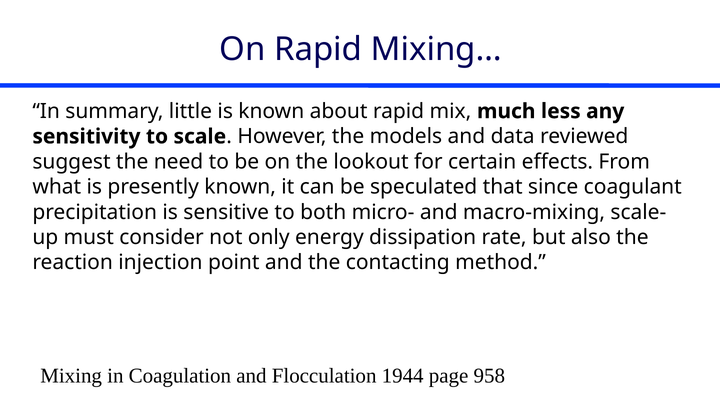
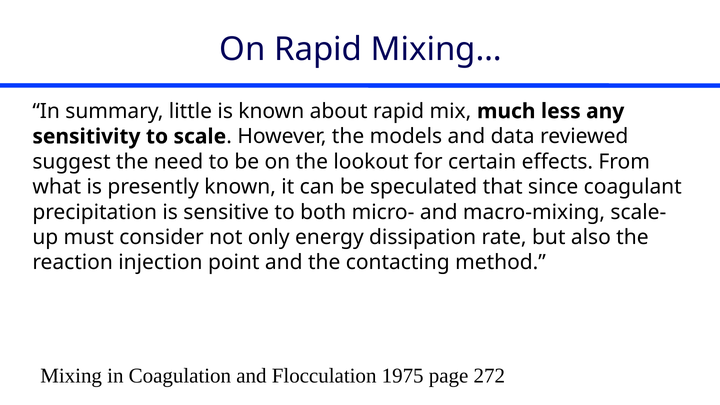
1944: 1944 -> 1975 (403, 376)
958: 958 -> 272 (489, 376)
